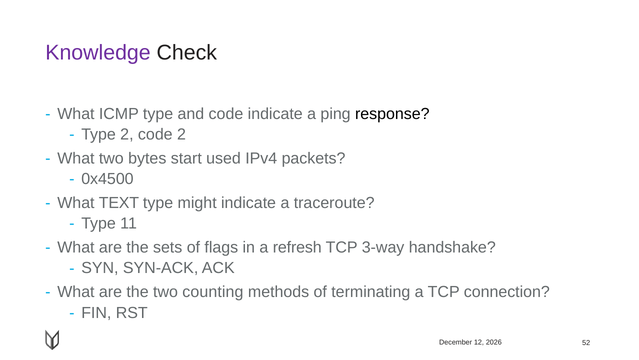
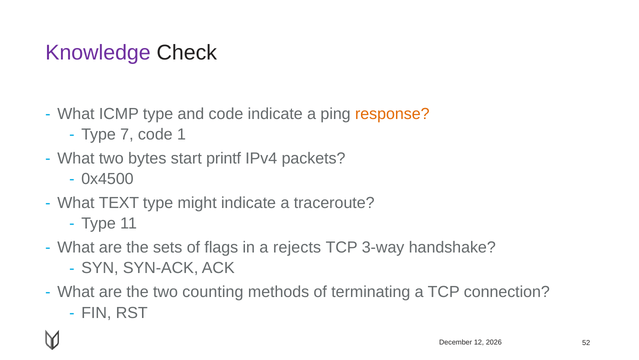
response colour: black -> orange (392, 114)
Type 2: 2 -> 7 (127, 134)
code 2: 2 -> 1 (181, 134)
used: used -> printf (224, 158)
refresh: refresh -> rejects (297, 247)
